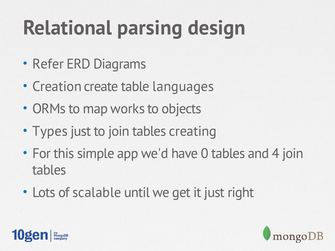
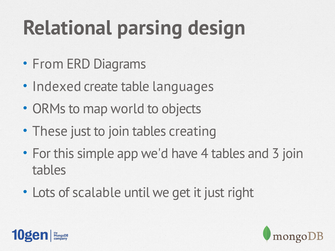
Refer: Refer -> From (48, 64)
Creation: Creation -> Indexed (57, 87)
works: works -> world (128, 109)
Types: Types -> These (50, 131)
0: 0 -> 4 (205, 154)
4: 4 -> 3 (276, 154)
